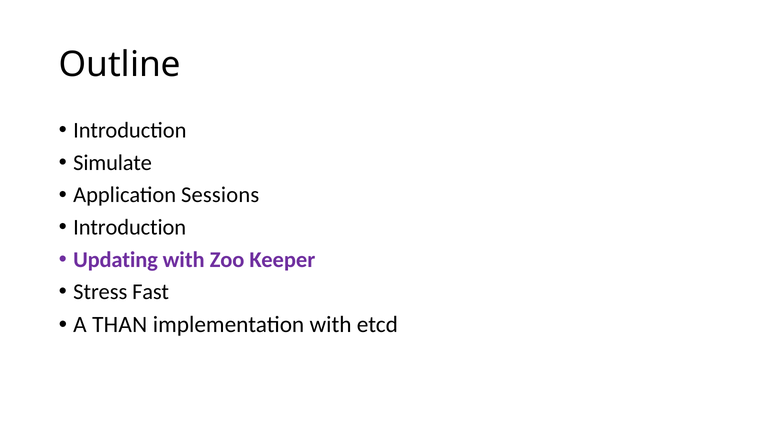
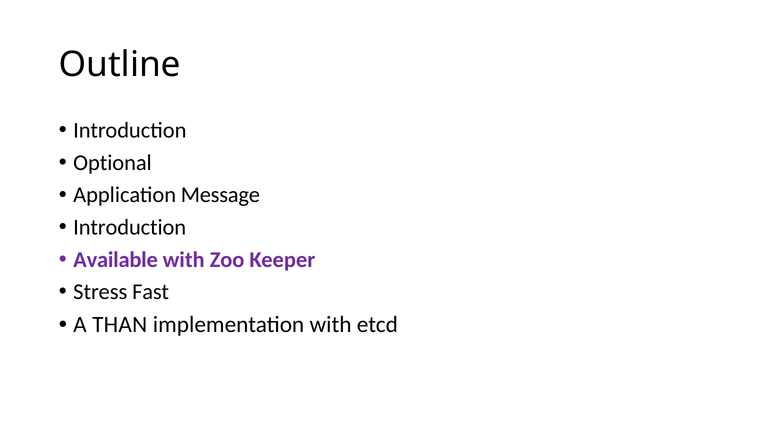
Simulate: Simulate -> Optional (113, 163)
Sessions: Sessions -> Message (220, 195)
Updating: Updating -> Available (116, 259)
